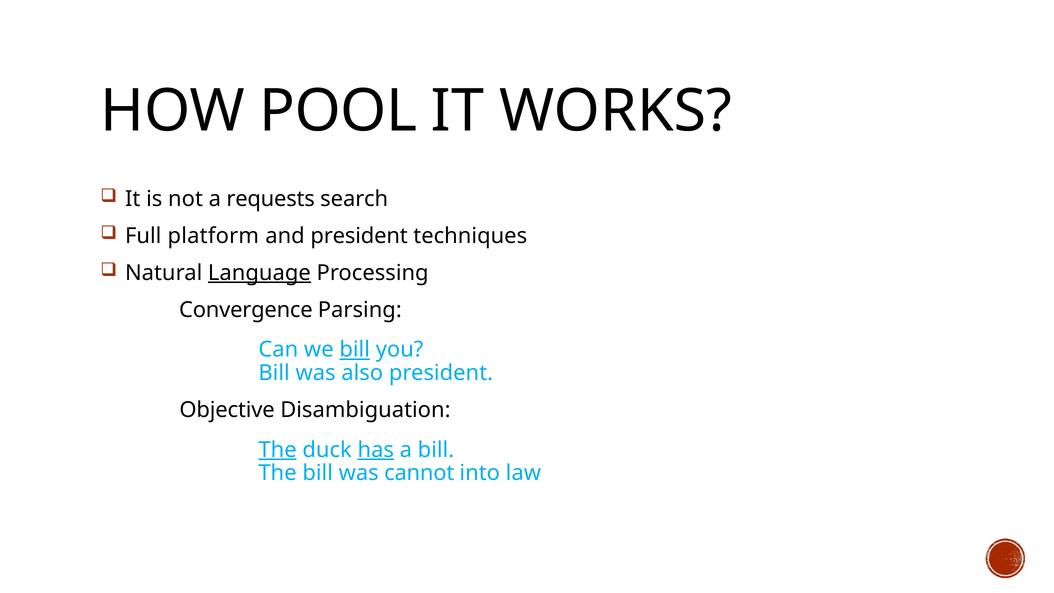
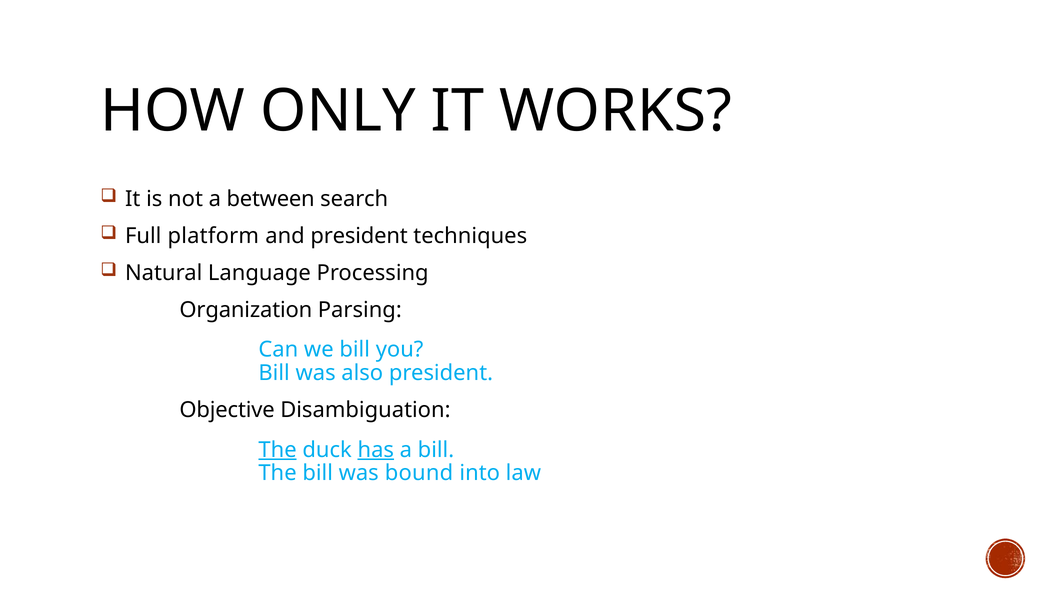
POOL: POOL -> ONLY (338, 111)
requests: requests -> between (271, 199)
Language underline: present -> none (259, 273)
Convergence: Convergence -> Organization (246, 310)
bill underline: present -> none (355, 350)
cannot: cannot -> bound (419, 473)
